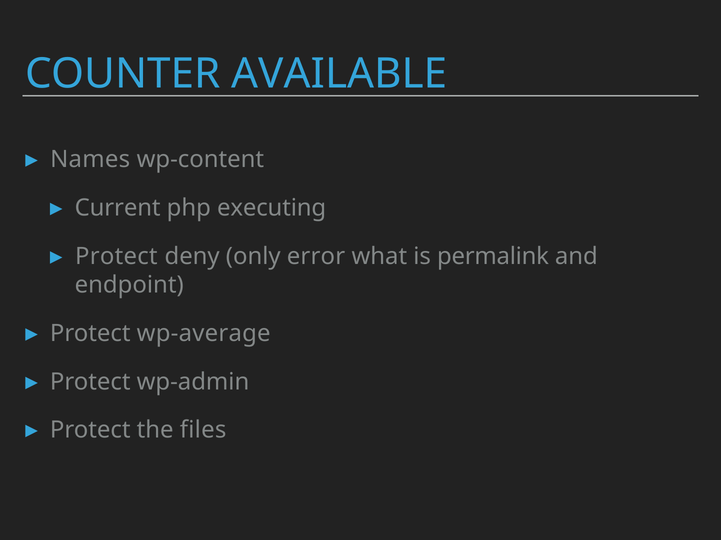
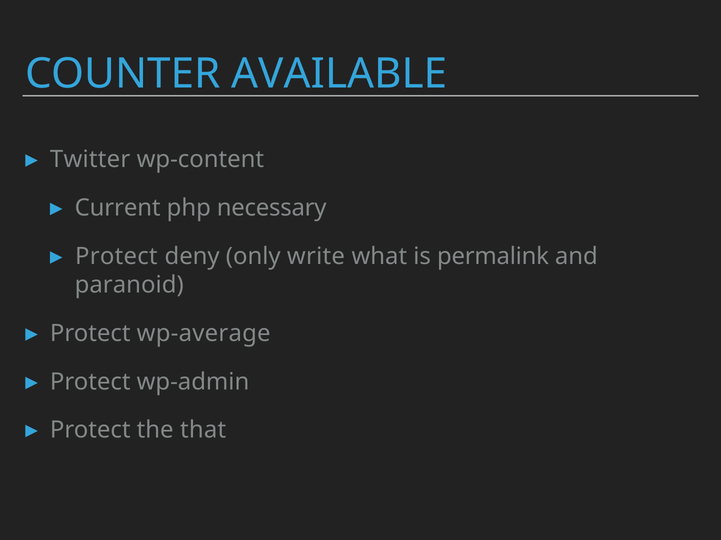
Names: Names -> Twitter (90, 160)
executing: executing -> necessary (272, 208)
error: error -> write (316, 257)
endpoint: endpoint -> paranoid (129, 285)
files: files -> that (203, 431)
